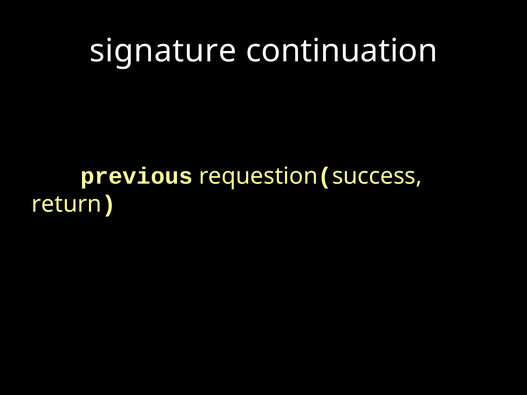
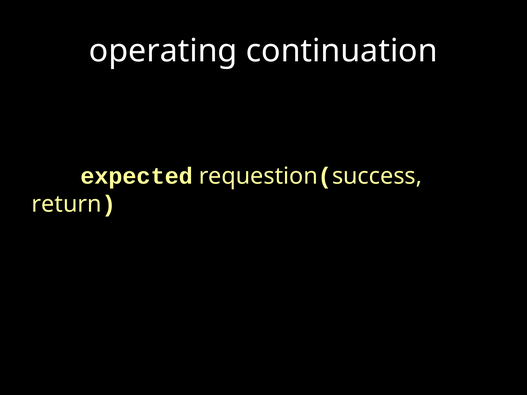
signature: signature -> operating (163, 51)
previous: previous -> expected (137, 176)
